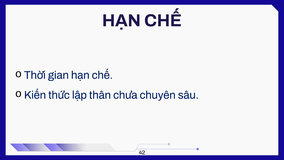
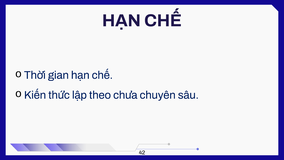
thân: thân -> theo (100, 95)
